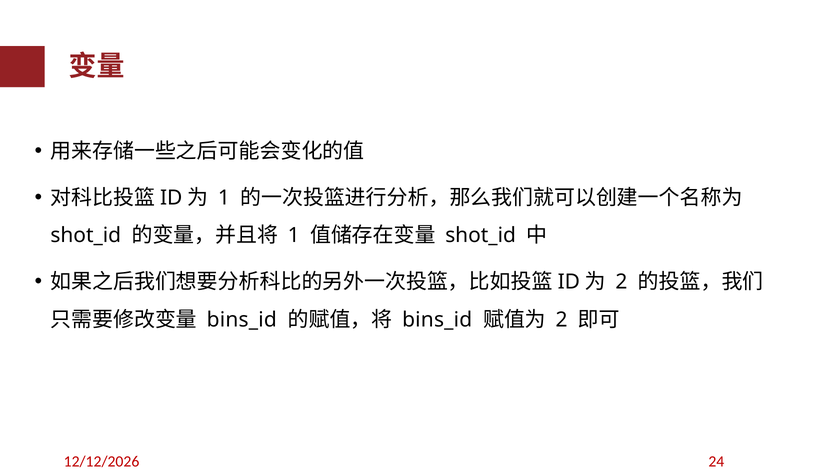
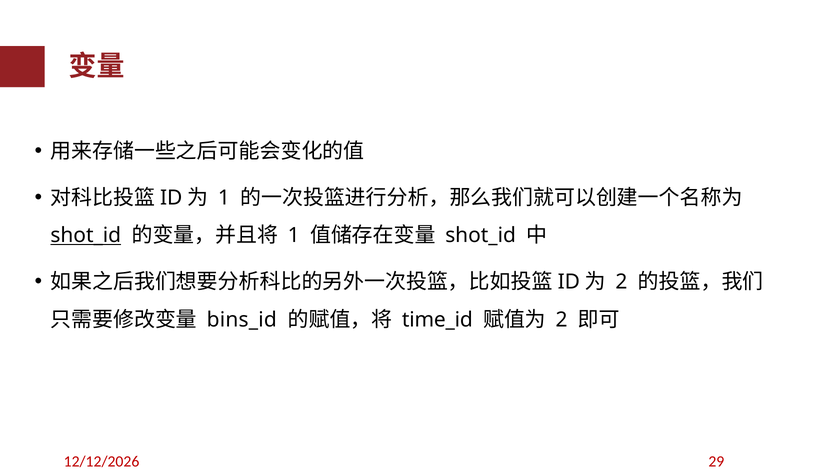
shot_id underline: none -> present (86, 235)
bins_id: bins_id -> time_id (437, 320)
24: 24 -> 29 (716, 461)
